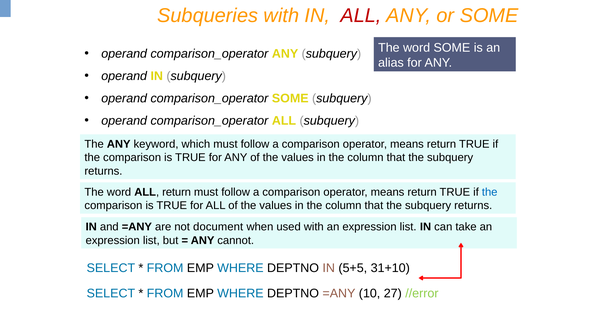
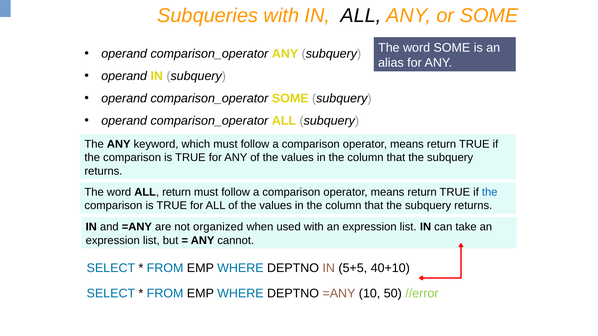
ALL colour: red -> black (361, 16)
document: document -> organized (218, 227)
31+10: 31+10 -> 40+10 (390, 268)
27: 27 -> 50 (393, 294)
